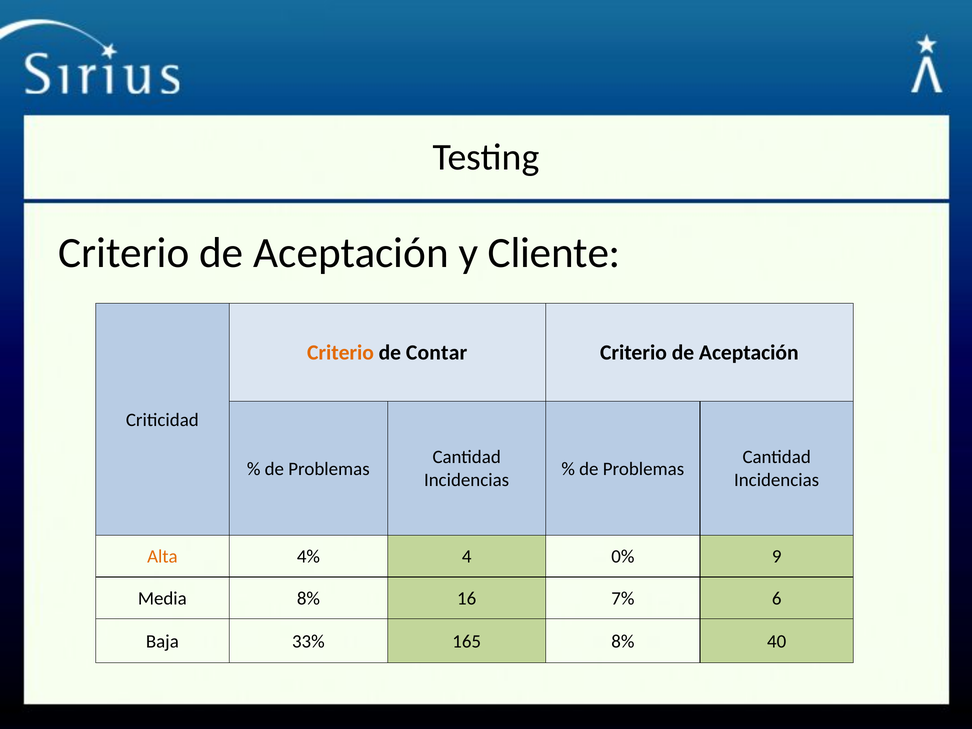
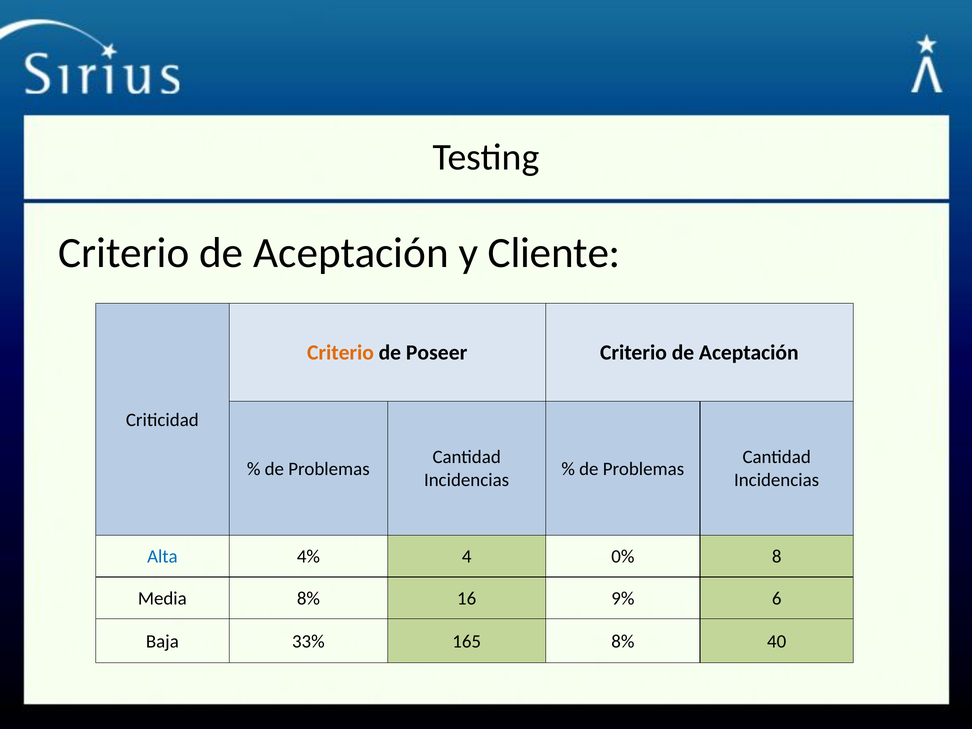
Contar: Contar -> Poseer (437, 353)
Alta colour: orange -> blue (162, 557)
9: 9 -> 8 (777, 557)
7%: 7% -> 9% (623, 599)
